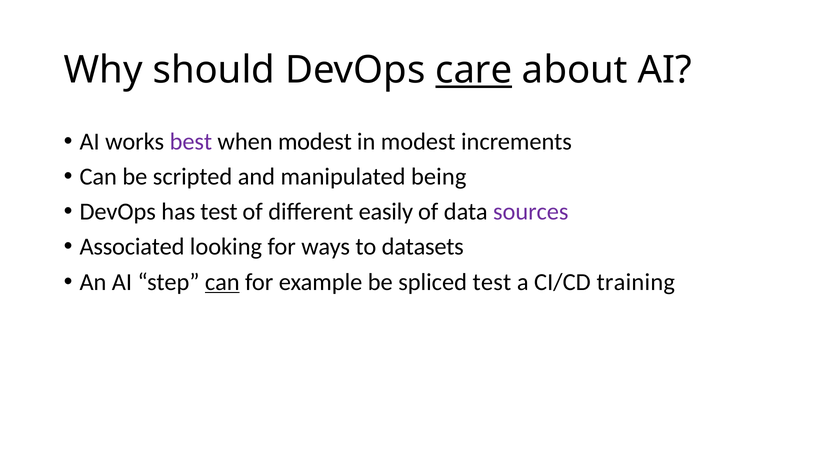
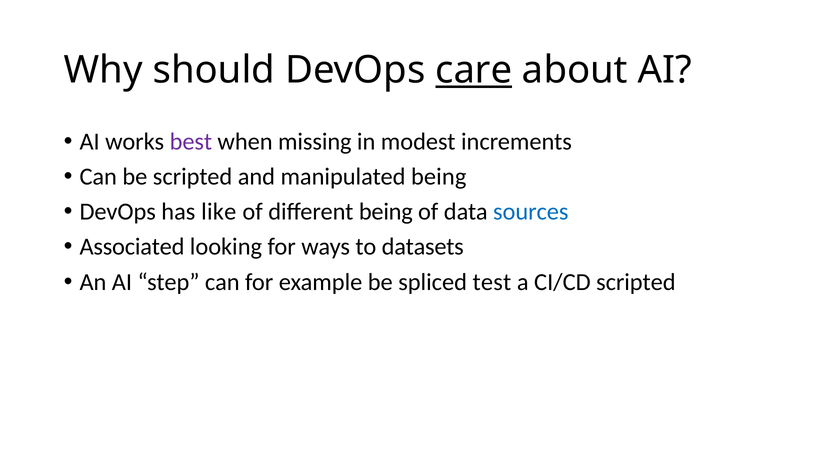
when modest: modest -> missing (315, 142)
has test: test -> like (219, 212)
different easily: easily -> being (386, 212)
sources colour: purple -> blue (531, 212)
can underline: present -> none (222, 282)
CI/CD training: training -> scripted (636, 282)
